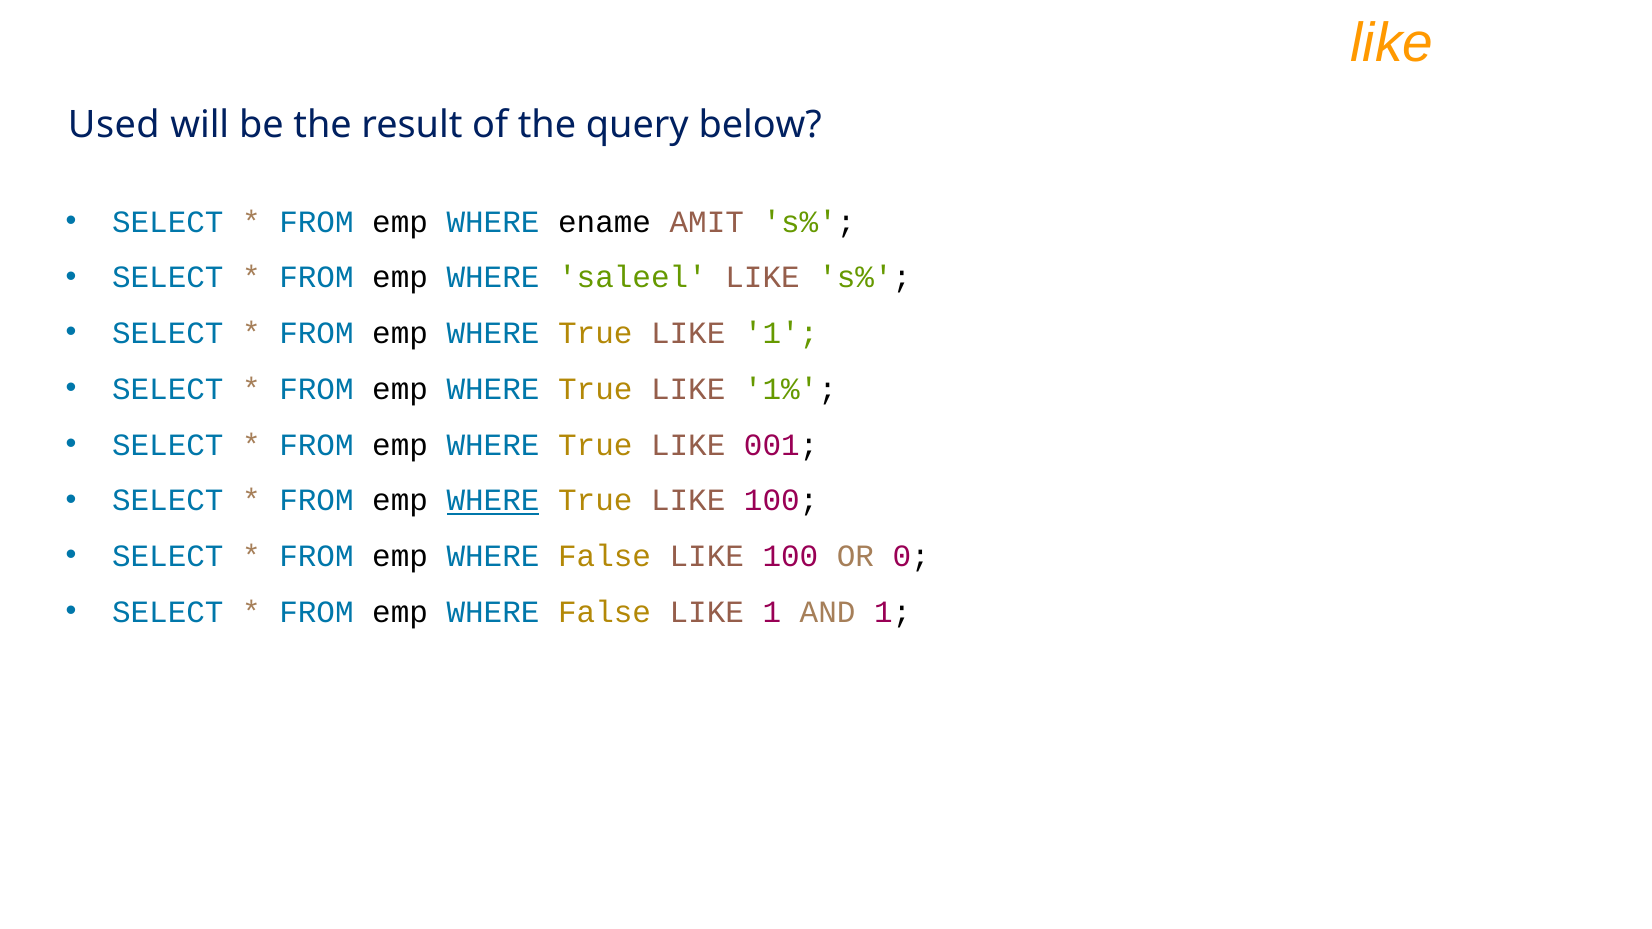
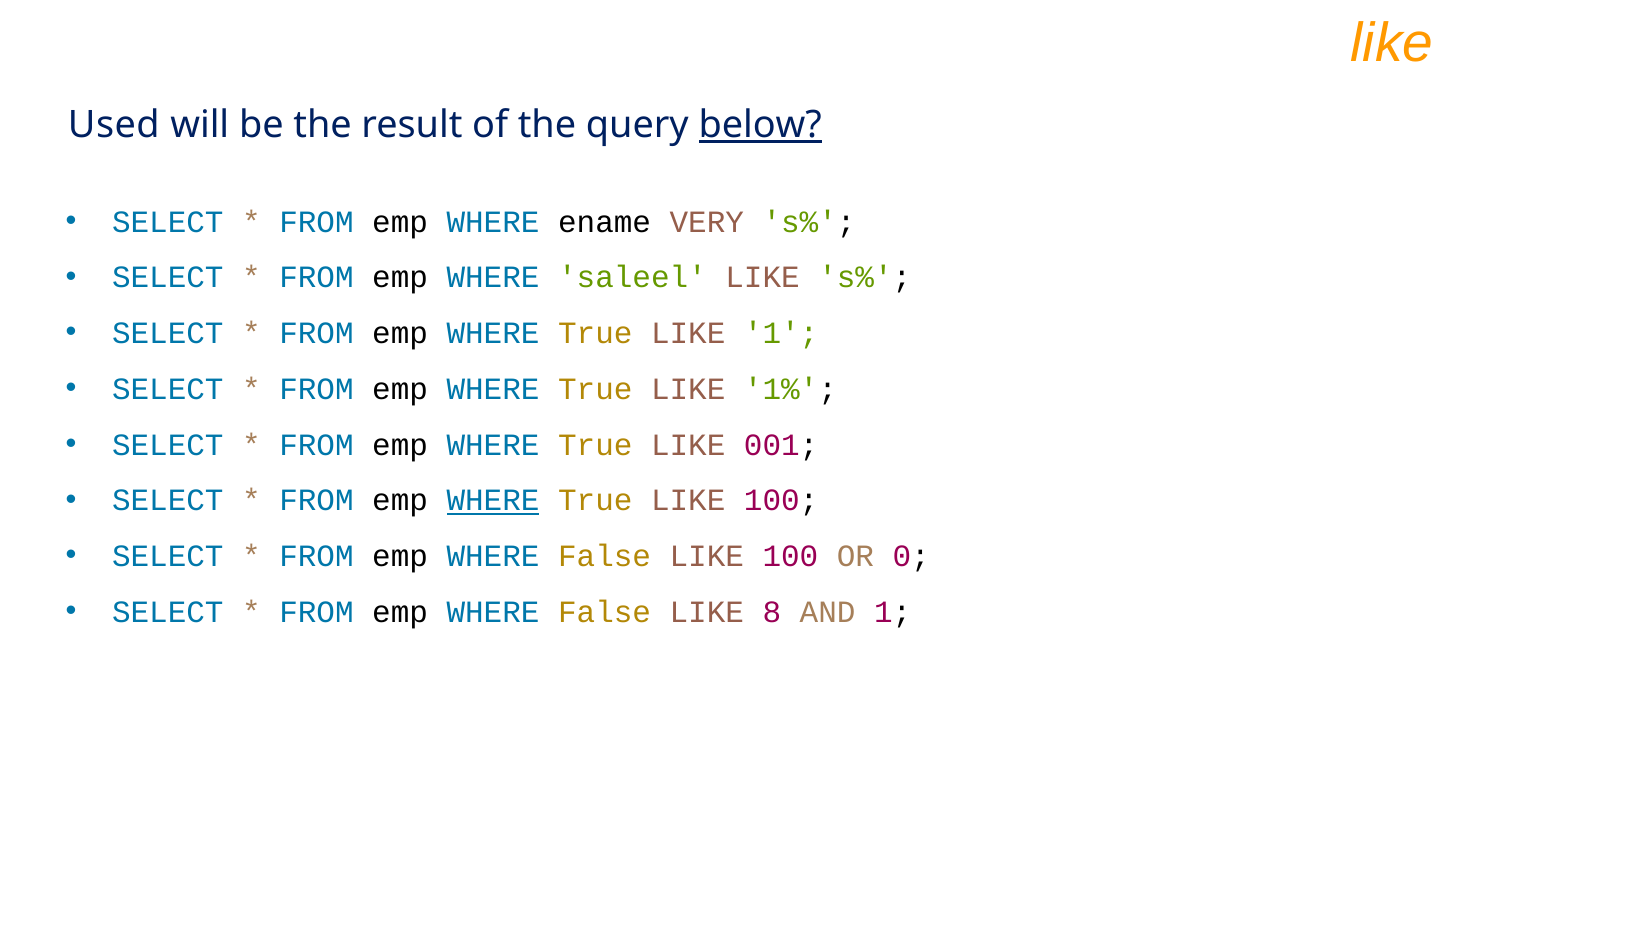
below underline: none -> present (760, 125)
AMIT: AMIT -> VERY (707, 222)
False LIKE 1: 1 -> 8 (772, 612)
